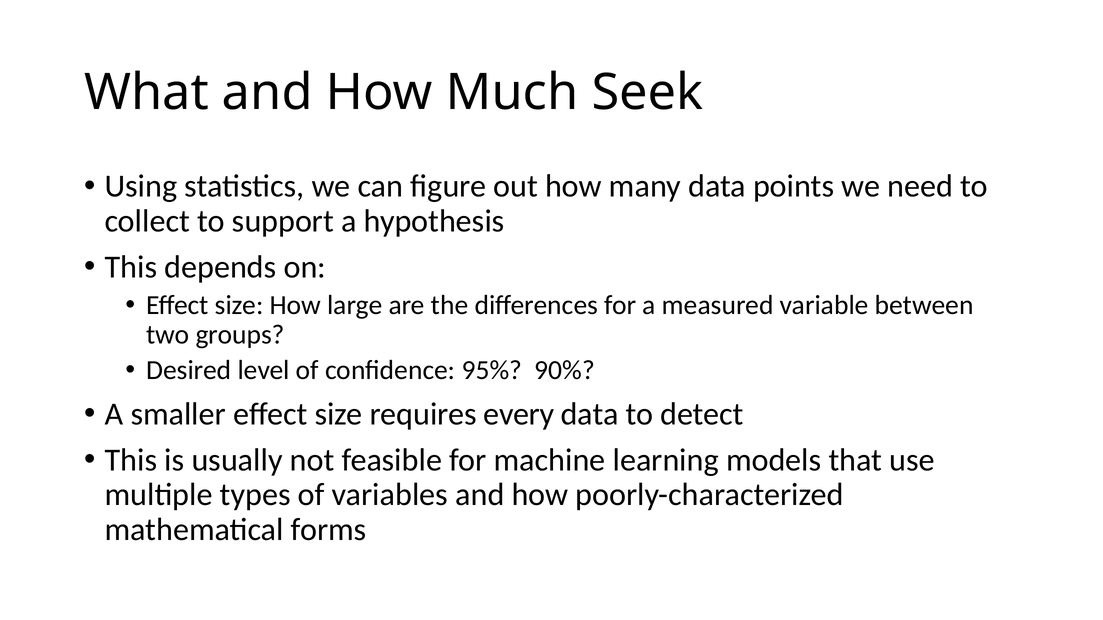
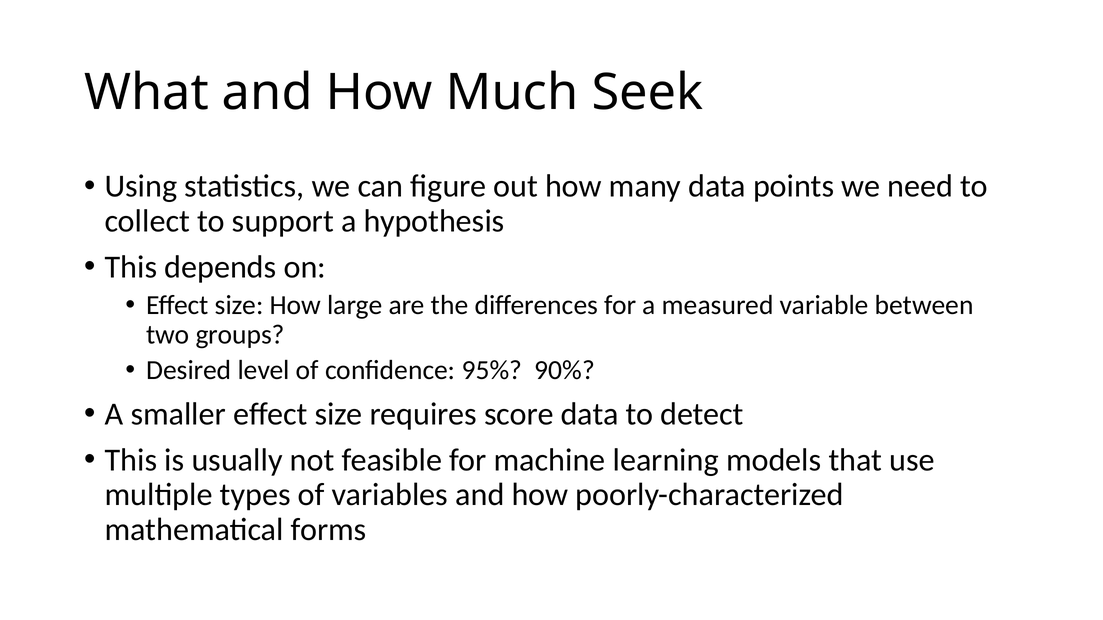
every: every -> score (519, 414)
